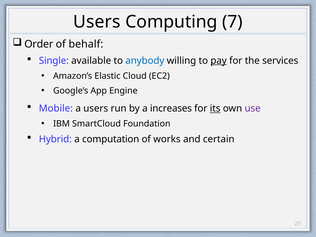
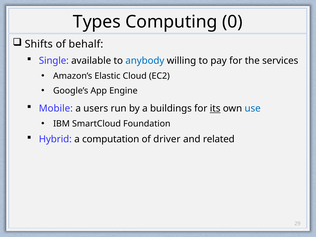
Users: Users -> Types (97, 22)
7: 7 -> 0 (232, 22)
Order: Order -> Shifts (39, 44)
pay underline: present -> none (219, 61)
increases: increases -> buildings (171, 109)
use colour: purple -> blue (253, 109)
works: works -> driver (167, 139)
certain: certain -> related (219, 139)
